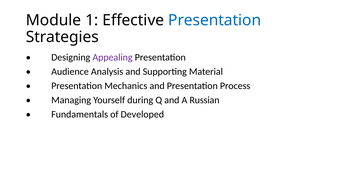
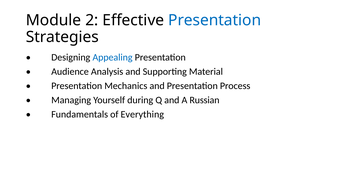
1: 1 -> 2 (92, 20)
Appealing colour: purple -> blue (113, 57)
Developed: Developed -> Everything (142, 114)
